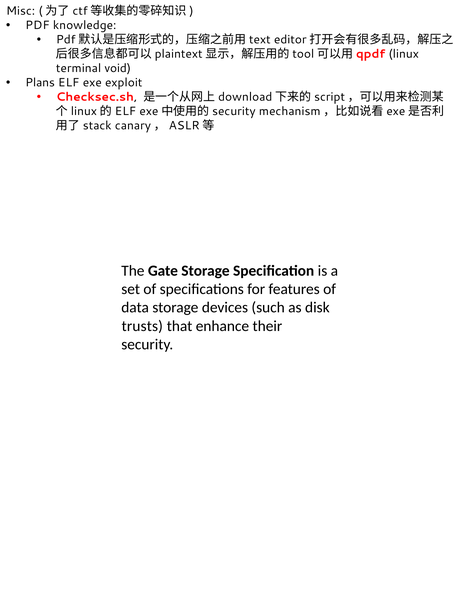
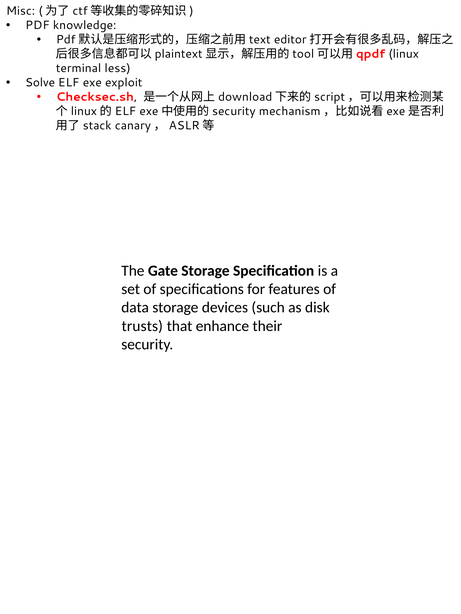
void: void -> less (118, 68)
Plans: Plans -> Solve (40, 83)
